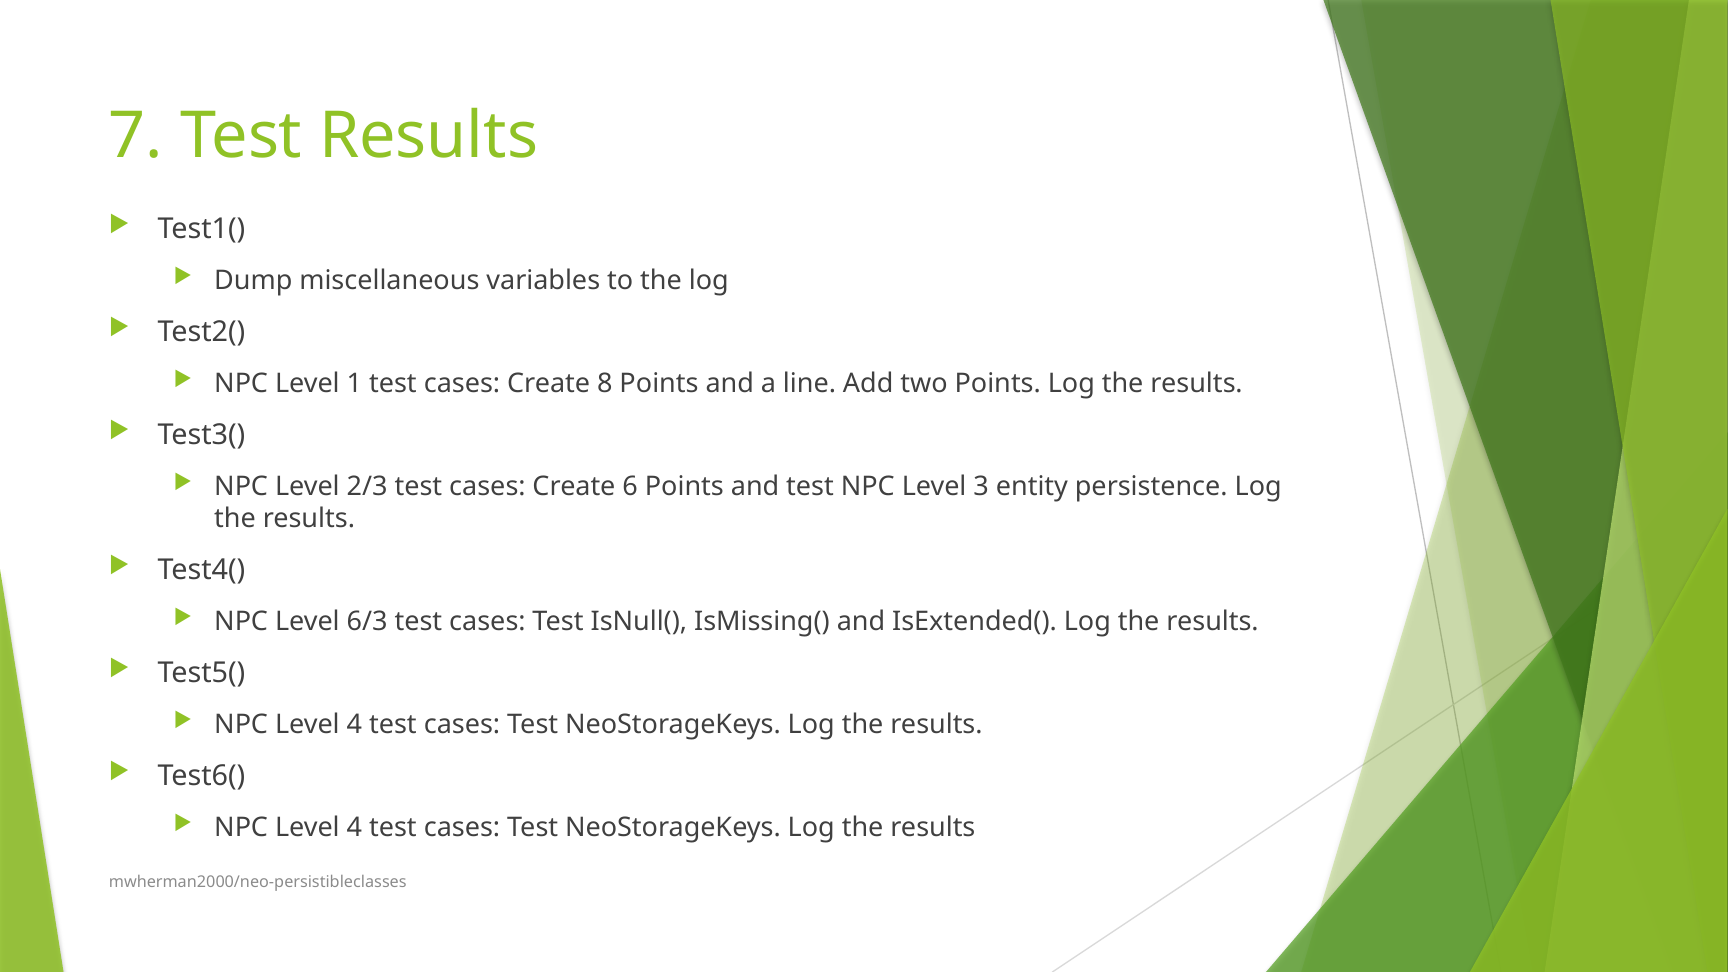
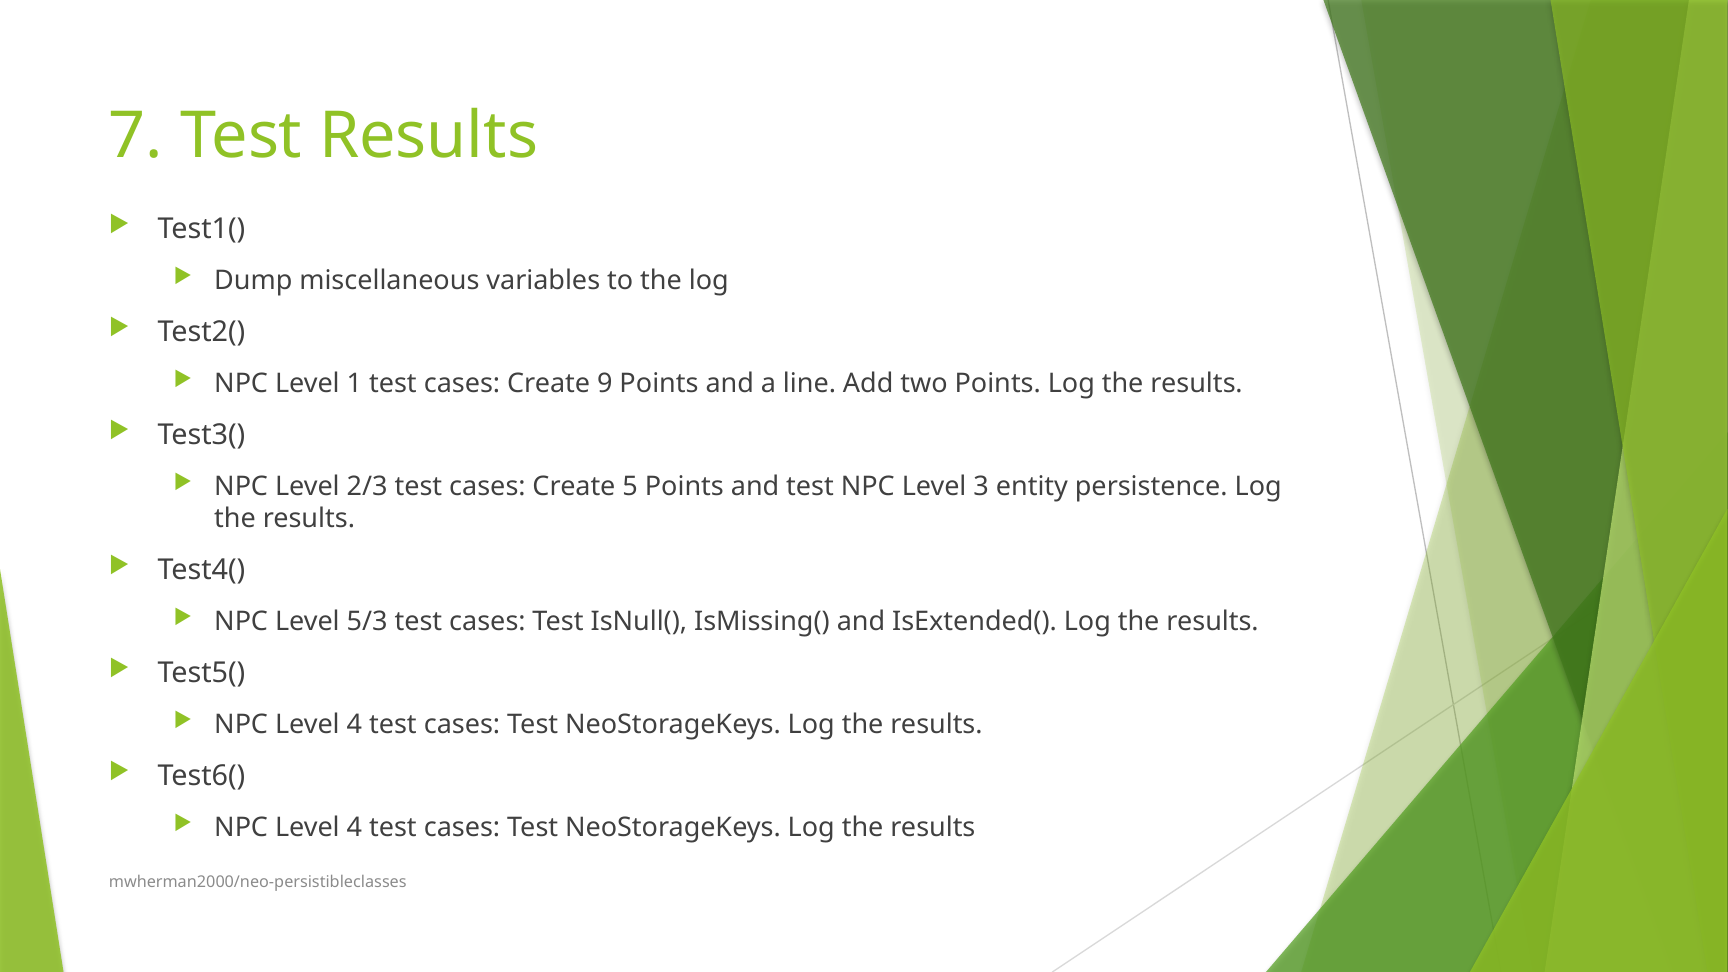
8: 8 -> 9 (605, 383)
6: 6 -> 5 (630, 486)
6/3: 6/3 -> 5/3 (367, 622)
